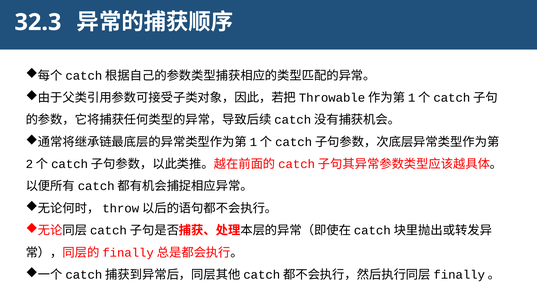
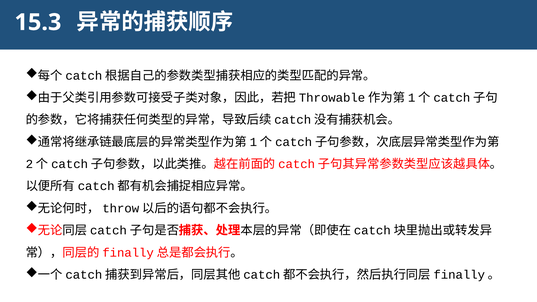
32.3: 32.3 -> 15.3 (38, 22)
